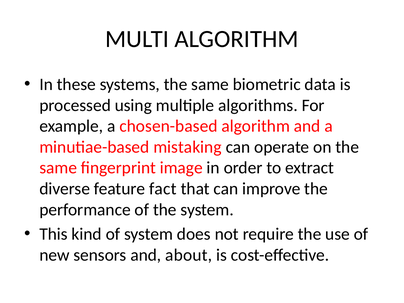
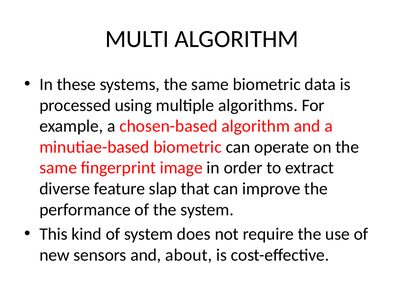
minutiae-based mistaking: mistaking -> biometric (188, 147)
fact: fact -> slap (163, 189)
